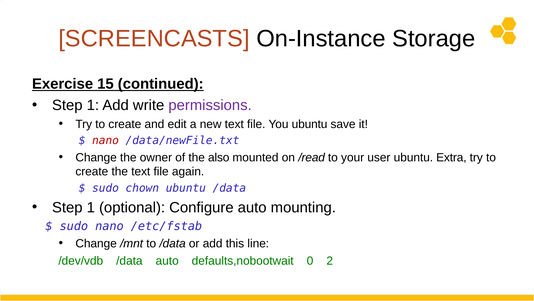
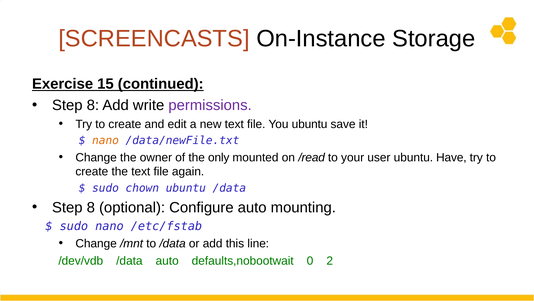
1: 1 -> 8 (93, 105)
nano colour: red -> orange (106, 140)
also: also -> only (219, 157)
Extra: Extra -> Have (451, 157)
1: 1 -> 8 (91, 207)
